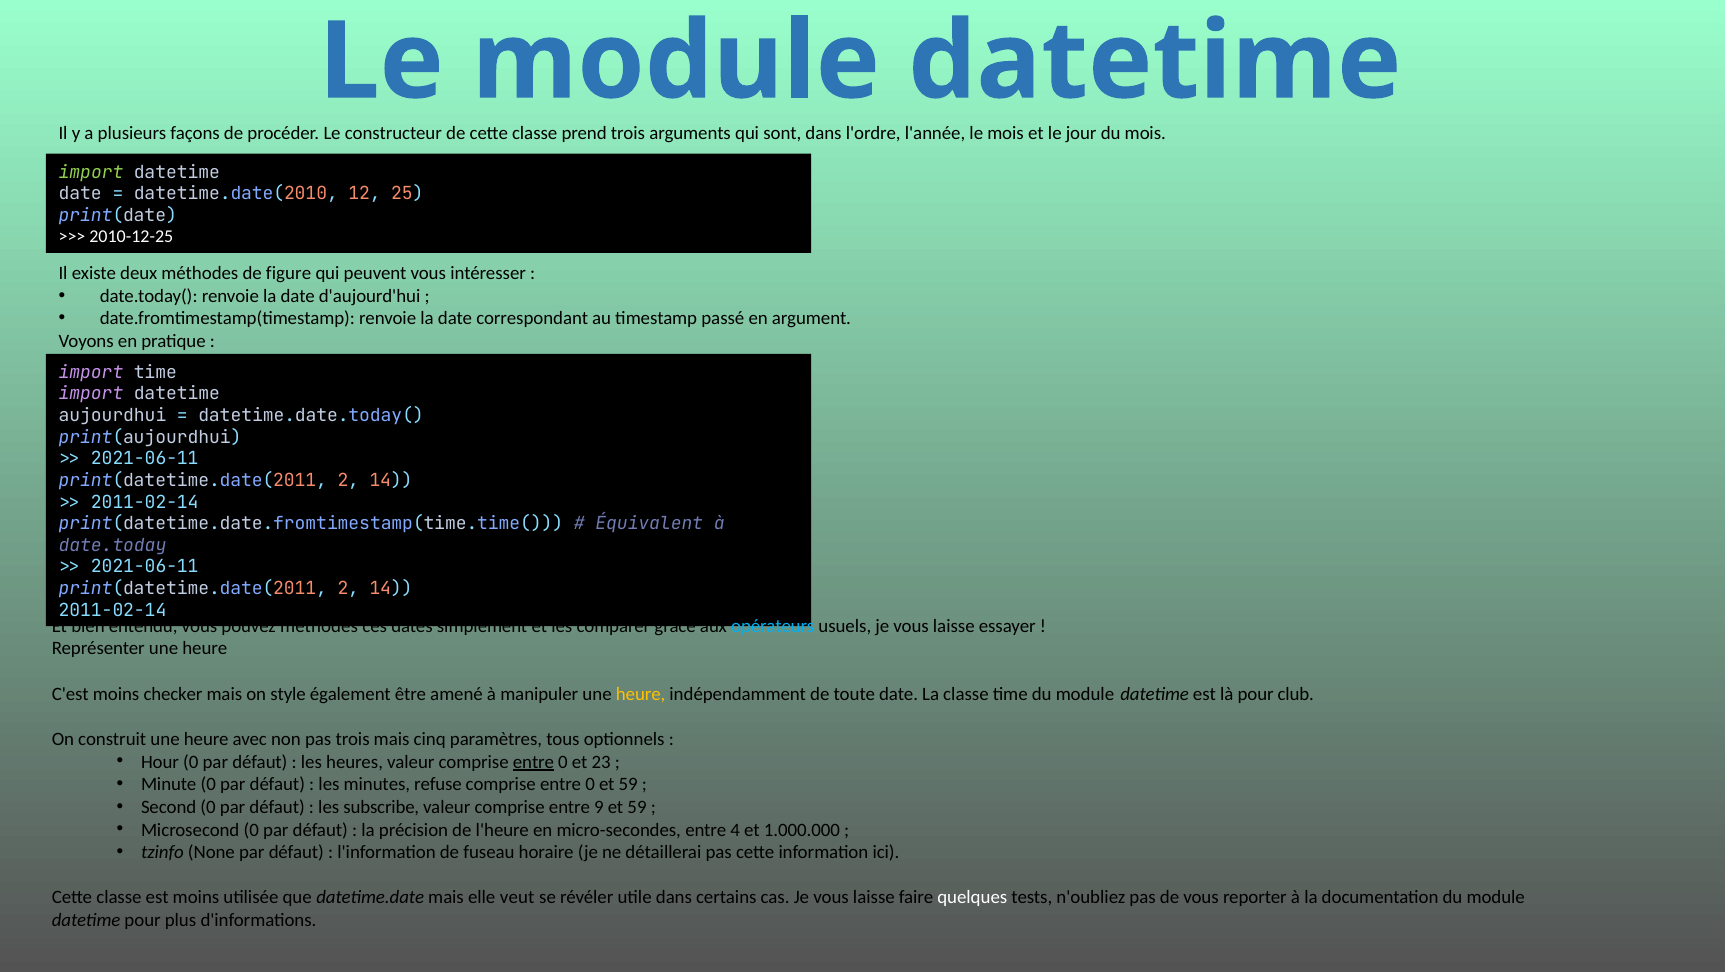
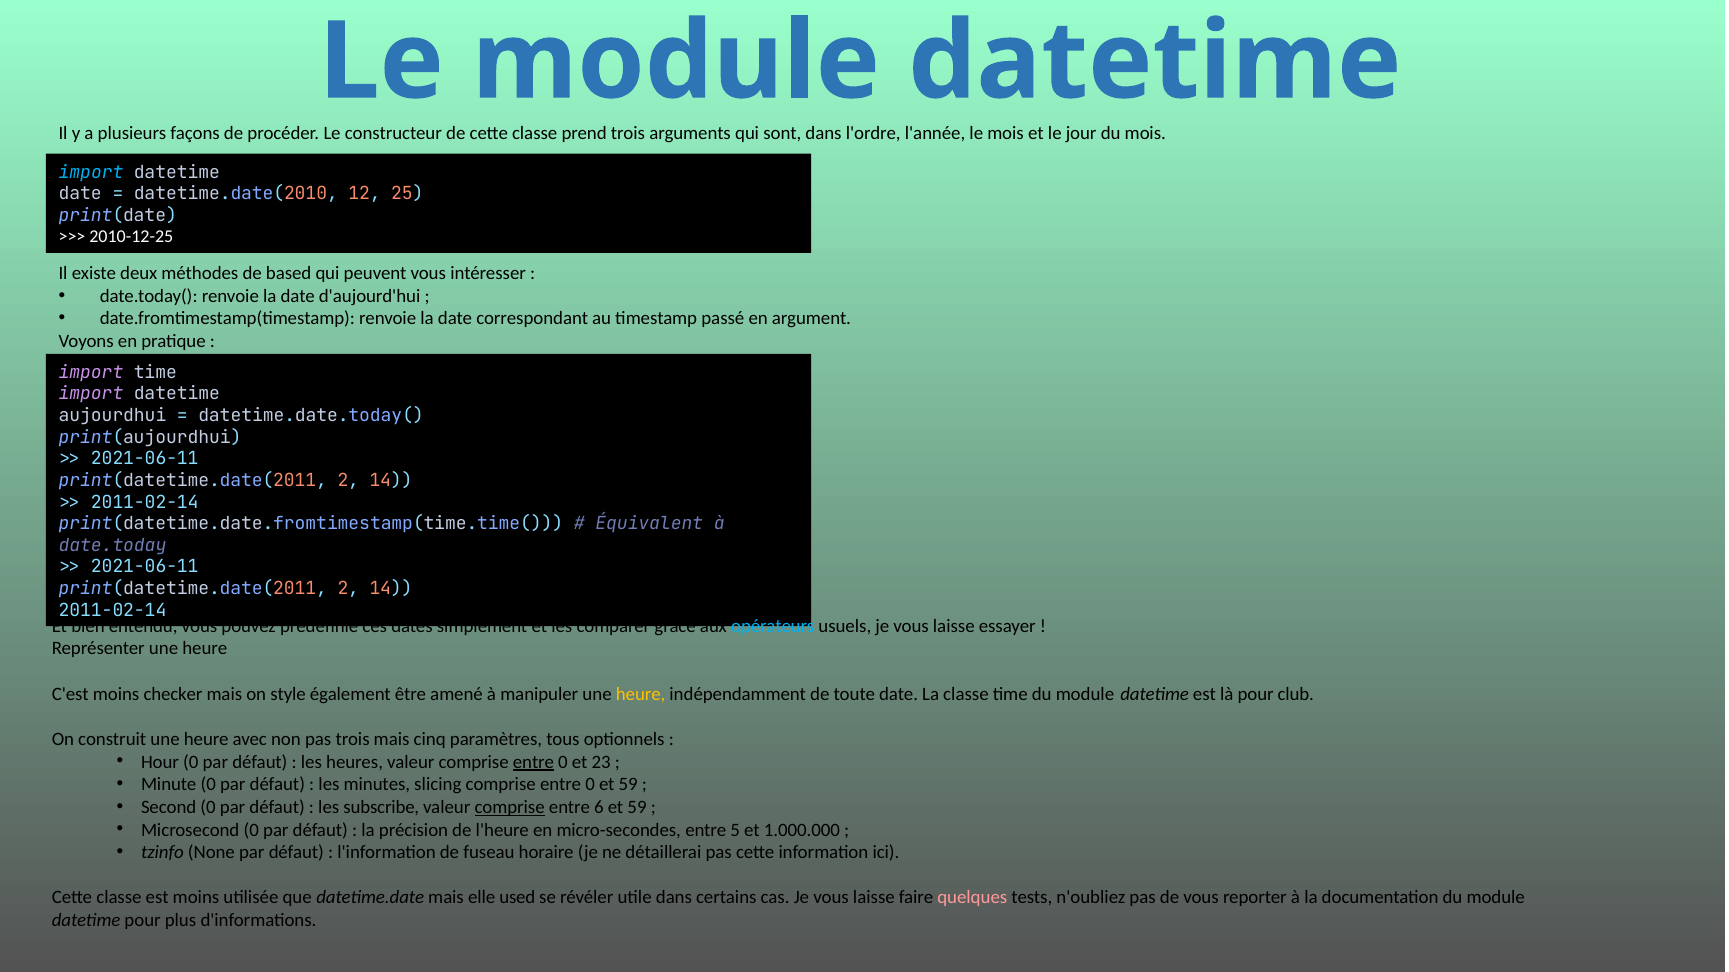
import colour: light green -> light blue (91, 172)
figure: figure -> based (289, 274)
pouvez méthodes: méthodes -> prédéfinie (319, 626)
refuse: refuse -> slicing (438, 785)
comprise underline: none -> present (510, 808)
9: 9 -> 6 (599, 808)
4: 4 -> 5 (735, 830)
veut: veut -> used (517, 898)
quelques colour: white -> pink (972, 898)
